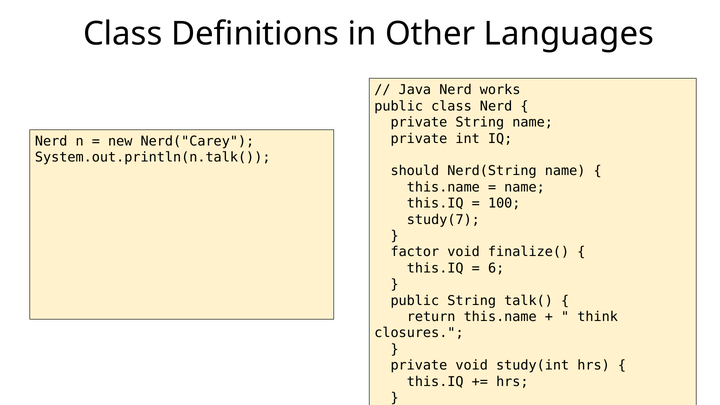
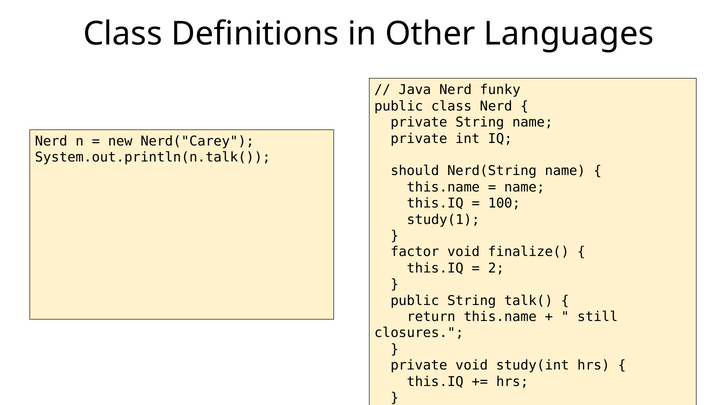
works: works -> funky (500, 90)
study(7: study(7 -> study(1 (443, 220)
6: 6 -> 2 (496, 268)
think: think -> still (598, 317)
